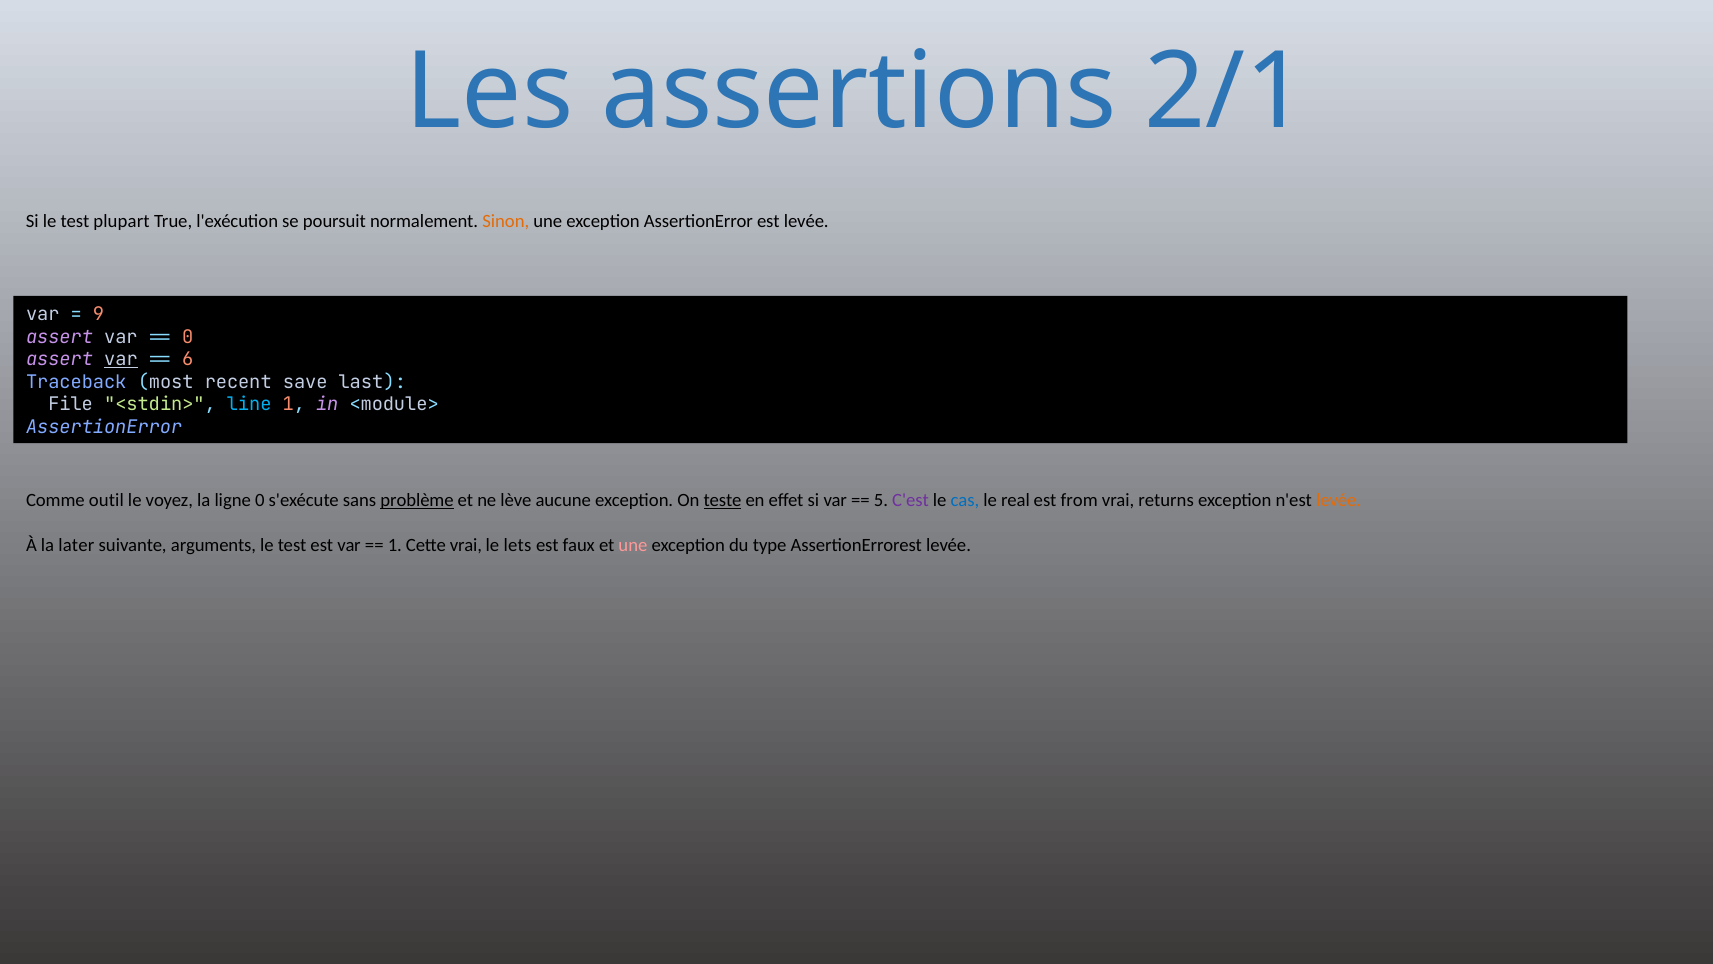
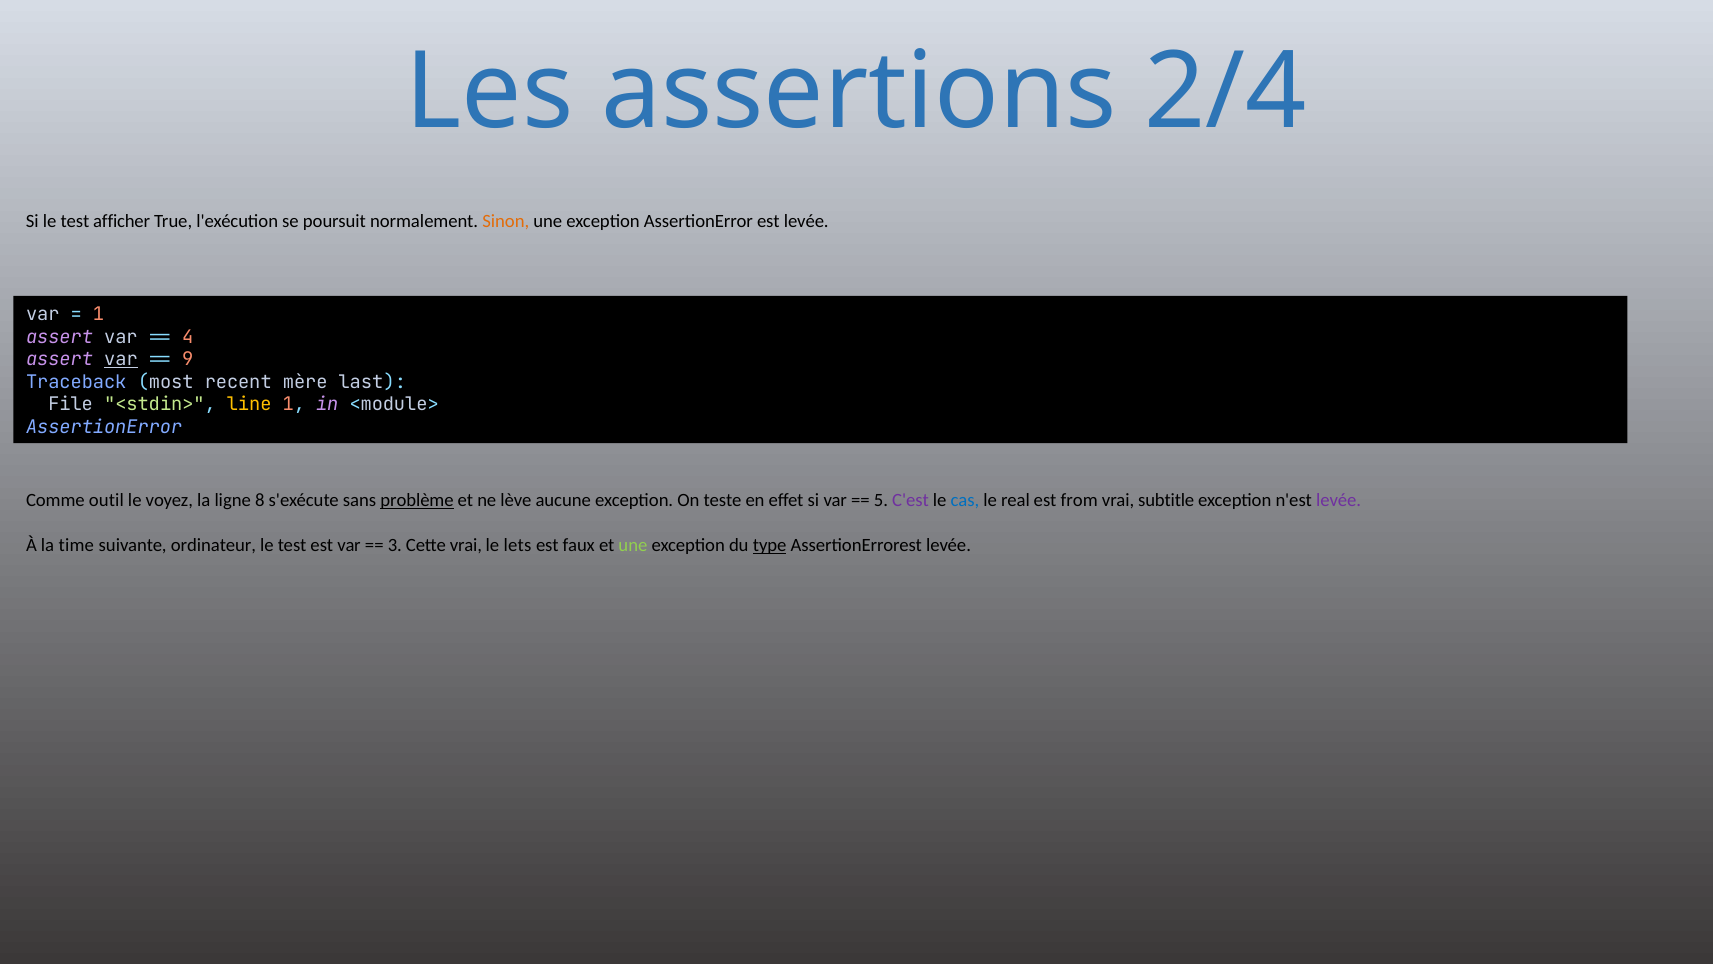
2/1: 2/1 -> 2/4 (1226, 92)
plupart: plupart -> afficher (122, 222)
9: 9 -> 1 (98, 315)
0: 0 -> 4 (188, 337)
6: 6 -> 9 (188, 359)
save: save -> mère (305, 382)
line colour: light blue -> yellow (249, 404)
ligne 0: 0 -> 8 (260, 501)
teste underline: present -> none (723, 501)
returns: returns -> subtitle (1166, 501)
levée colour: orange -> purple (1339, 501)
later: later -> time (76, 546)
arguments: arguments -> ordinateur (213, 546)
1: 1 -> 3 (395, 546)
une colour: pink -> light green (633, 546)
type underline: none -> present (770, 546)
